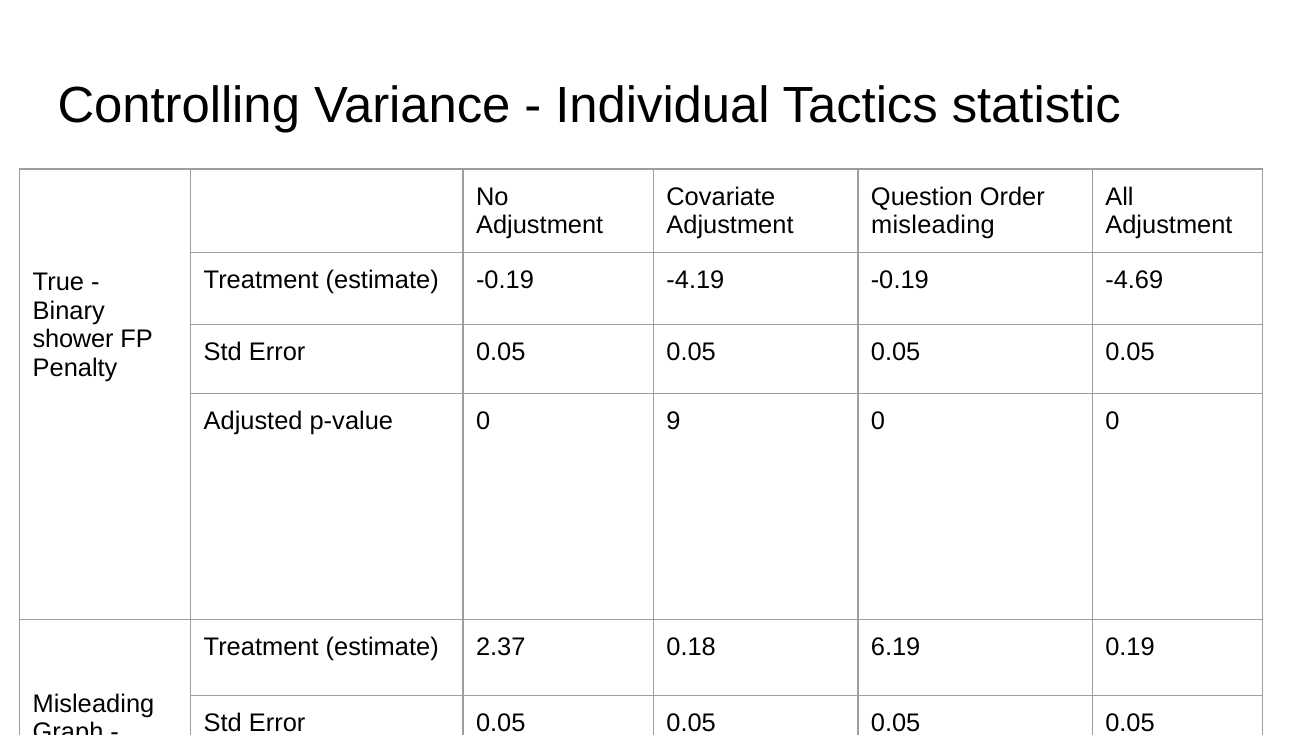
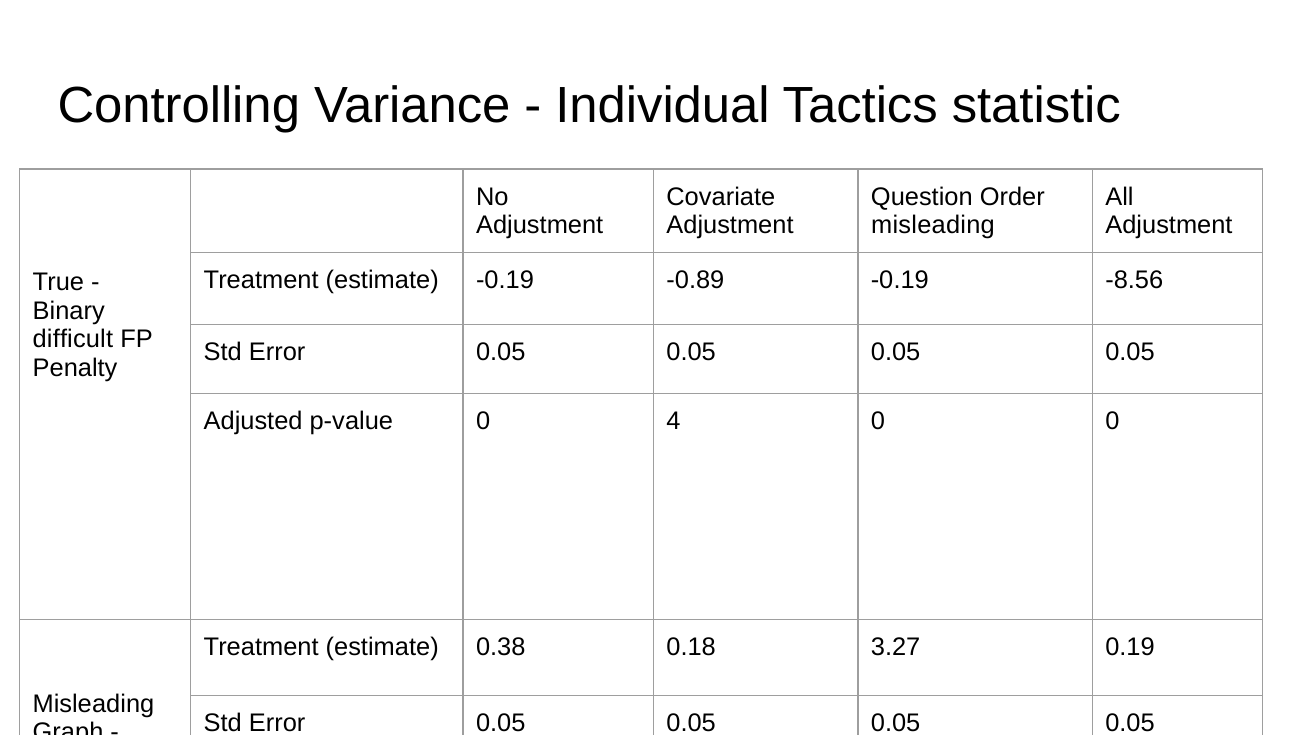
-4.19: -4.19 -> -0.89 (695, 280)
-4.69: -4.69 -> -8.56 (1134, 280)
shower: shower -> difficult (73, 340)
9: 9 -> 4 (673, 421)
2.37: 2.37 -> 0.38 (501, 647)
6.19: 6.19 -> 3.27 (896, 647)
